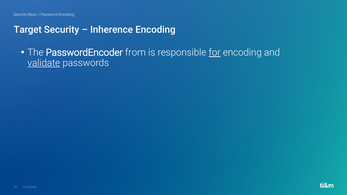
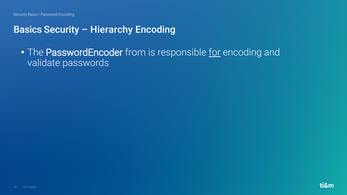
Target: Target -> Basics (28, 30)
Inherence: Inherence -> Hierarchy (112, 30)
validate underline: present -> none (44, 63)
